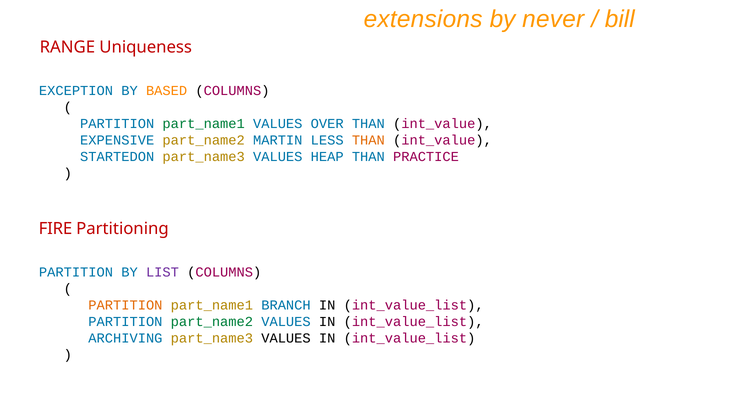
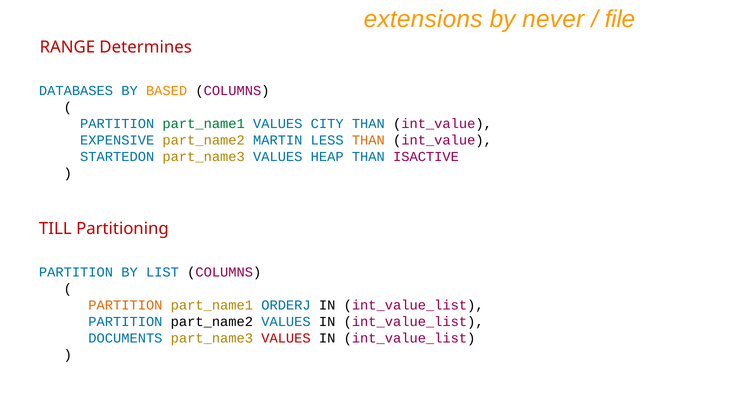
bill: bill -> file (620, 19)
Uniqueness: Uniqueness -> Determines (146, 47)
EXCEPTION: EXCEPTION -> DATABASES (76, 91)
OVER: OVER -> CITY (327, 124)
PRACTICE: PRACTICE -> ISACTIVE (426, 157)
FIRE: FIRE -> TILL (55, 228)
LIST colour: purple -> blue (162, 272)
BRANCH: BRANCH -> ORDERJ (286, 305)
part_name2 colour: green -> black (212, 322)
ARCHIVING: ARCHIVING -> DOCUMENTS (125, 338)
VALUES colour: black -> red (286, 338)
